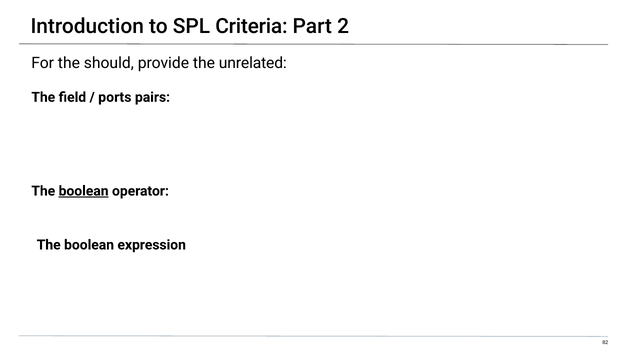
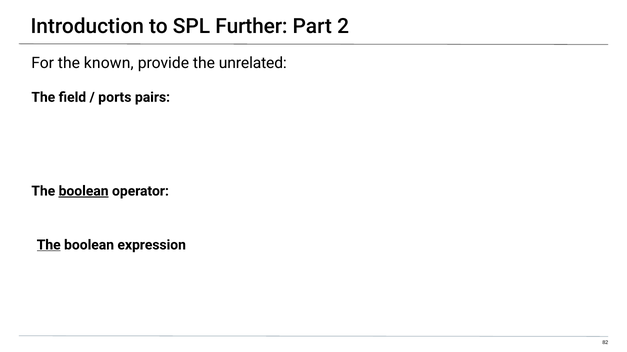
Criteria: Criteria -> Further (251, 27)
should: should -> known (109, 63)
The underline: none -> present (49, 245)
